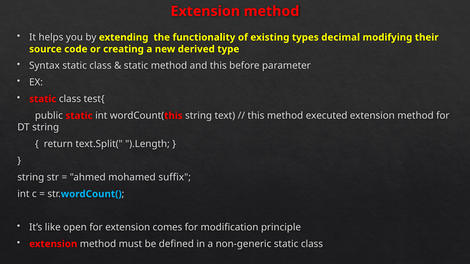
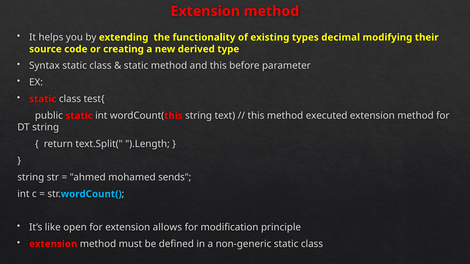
suffix: suffix -> sends (175, 178)
comes: comes -> allows (167, 228)
